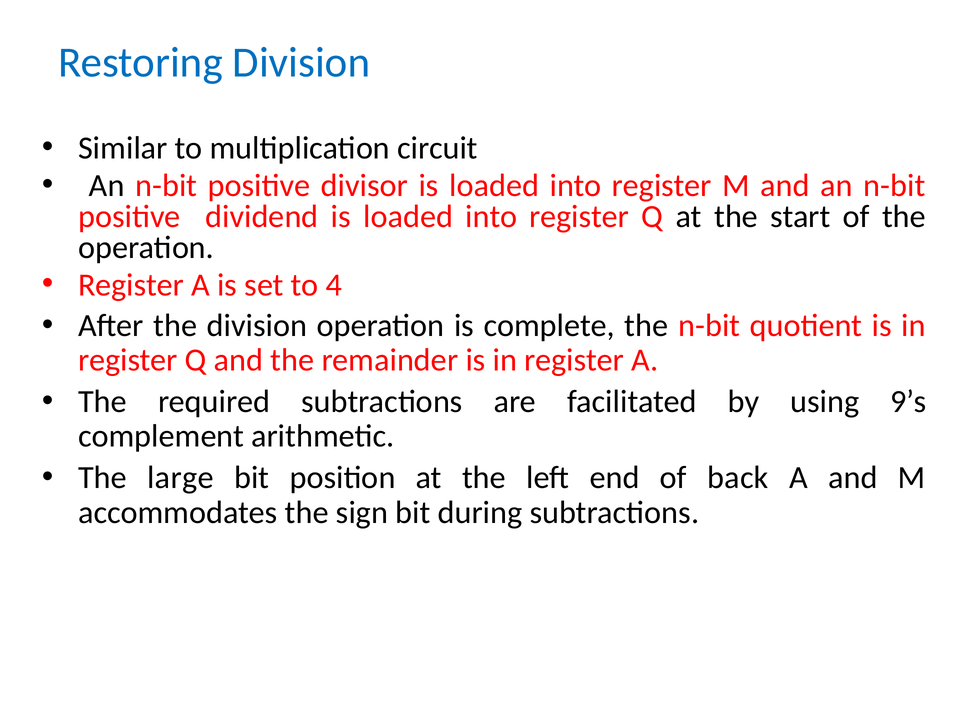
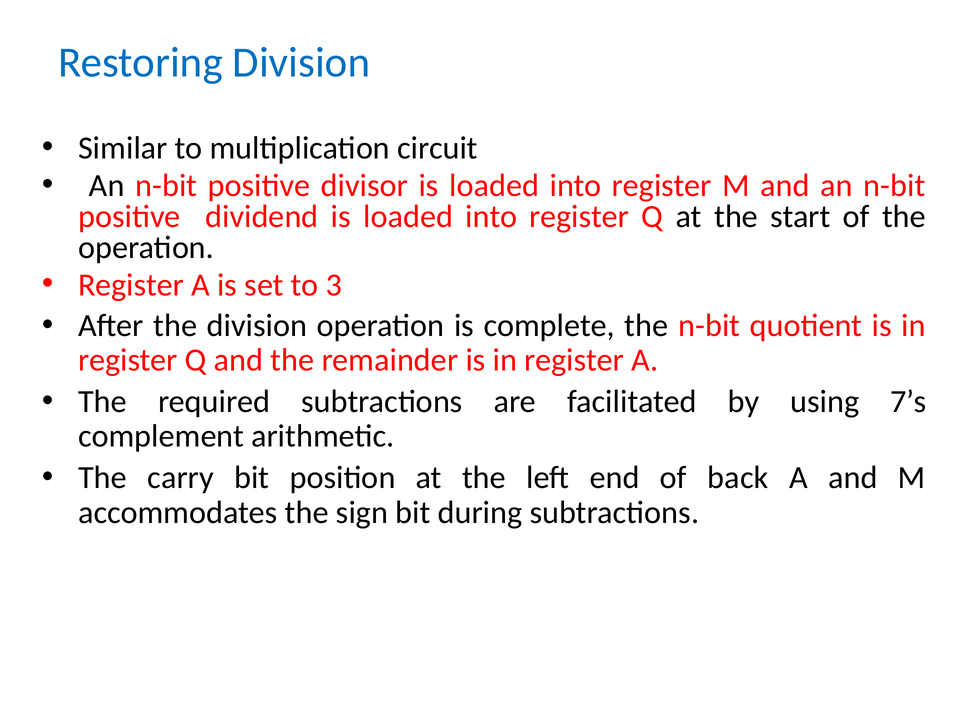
4: 4 -> 3 (334, 285)
9’s: 9’s -> 7’s (908, 402)
large: large -> carry (181, 478)
